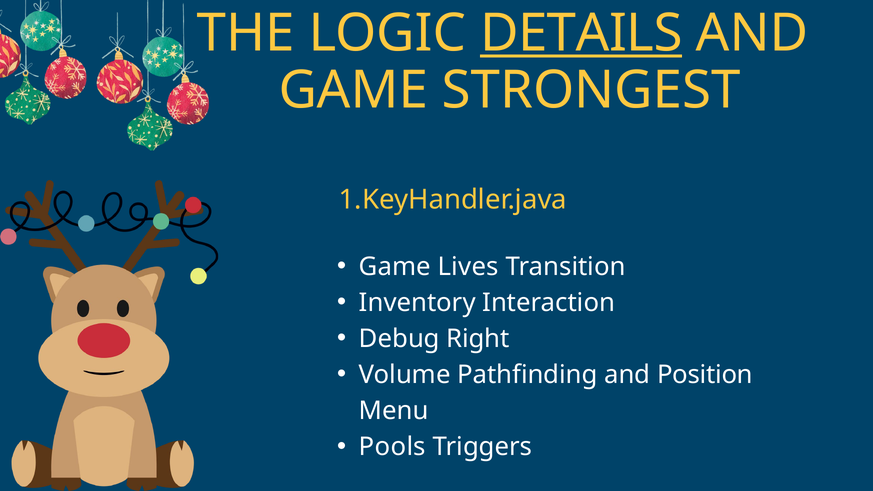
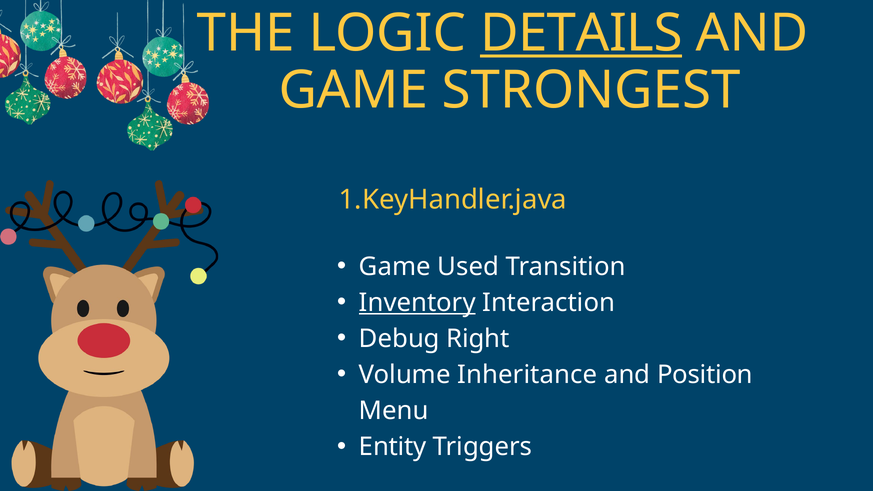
Lives: Lives -> Used (468, 267)
Inventory underline: none -> present (417, 303)
Pathfinding: Pathfinding -> Inheritance (527, 375)
Pools: Pools -> Entity (393, 447)
